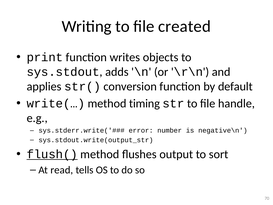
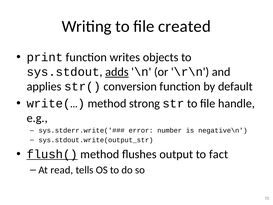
adds underline: none -> present (117, 72)
timing: timing -> strong (145, 103)
sort: sort -> fact (219, 154)
